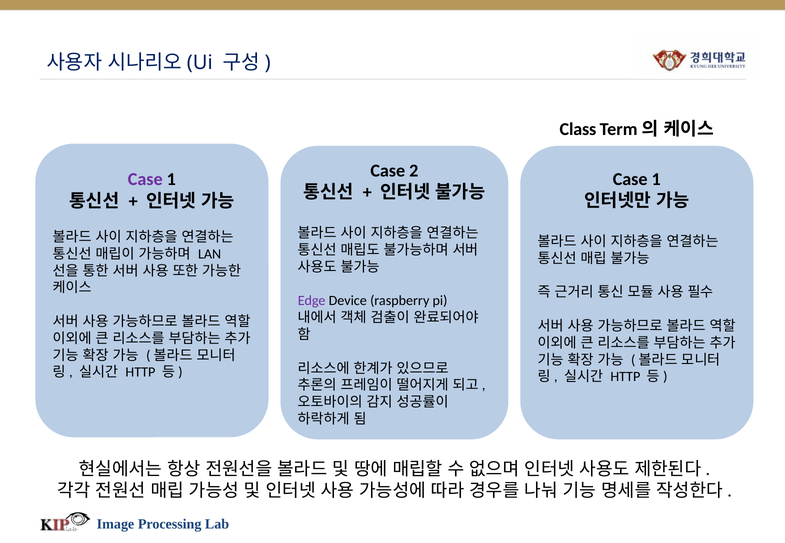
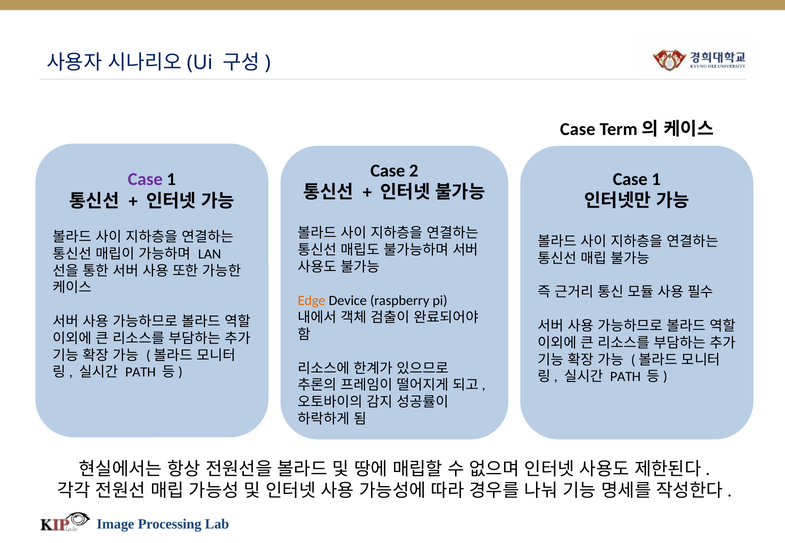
Class: Class -> Case (578, 129)
Edge colour: purple -> orange (312, 301)
HTTP: HTTP -> PATH (141, 373)
HTTP: HTTP -> PATH (625, 377)
